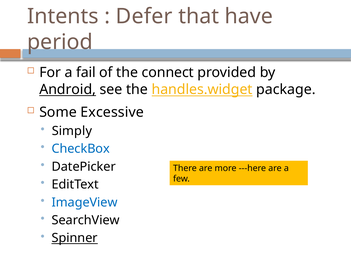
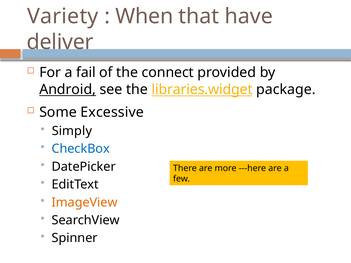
Intents: Intents -> Variety (63, 16)
Defer: Defer -> When (144, 16)
period: period -> deliver (60, 42)
handles.widget: handles.widget -> libraries.widget (202, 90)
ImageView colour: blue -> orange (85, 203)
Spinner underline: present -> none (75, 238)
